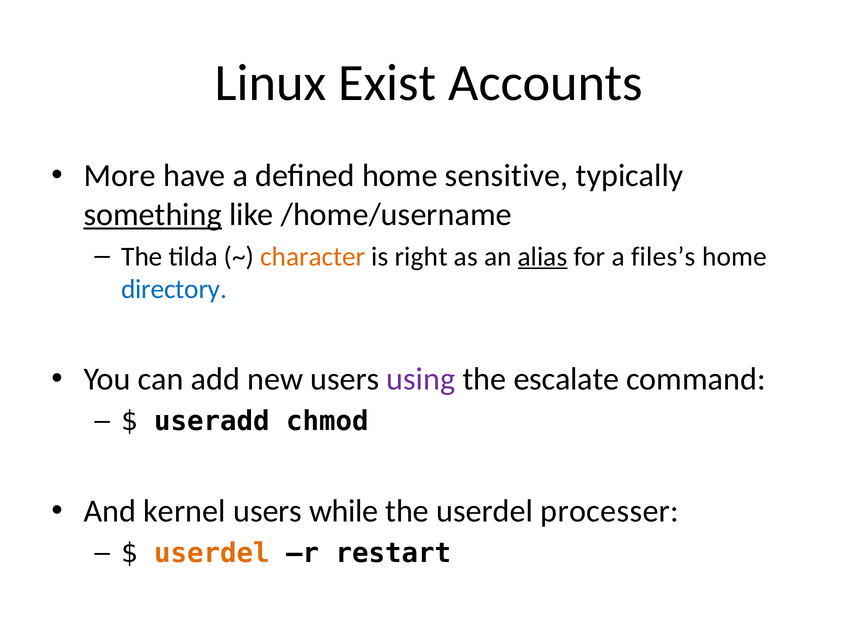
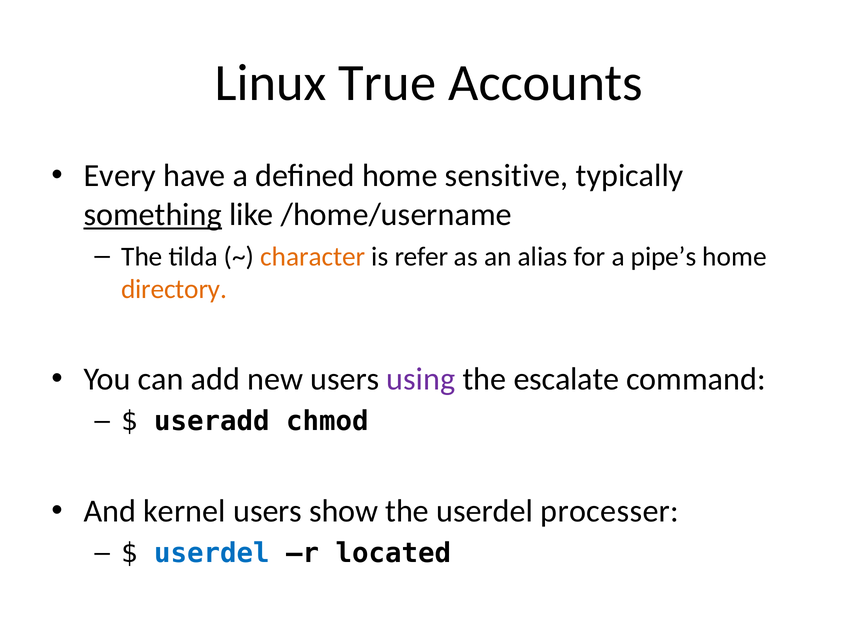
Exist: Exist -> True (387, 83)
More: More -> Every (120, 176)
right: right -> refer (421, 257)
alias underline: present -> none (543, 257)
files’s: files’s -> pipe’s (664, 257)
directory colour: blue -> orange (174, 290)
while: while -> show (344, 512)
userdel colour: orange -> blue (212, 554)
restart: restart -> located (393, 554)
